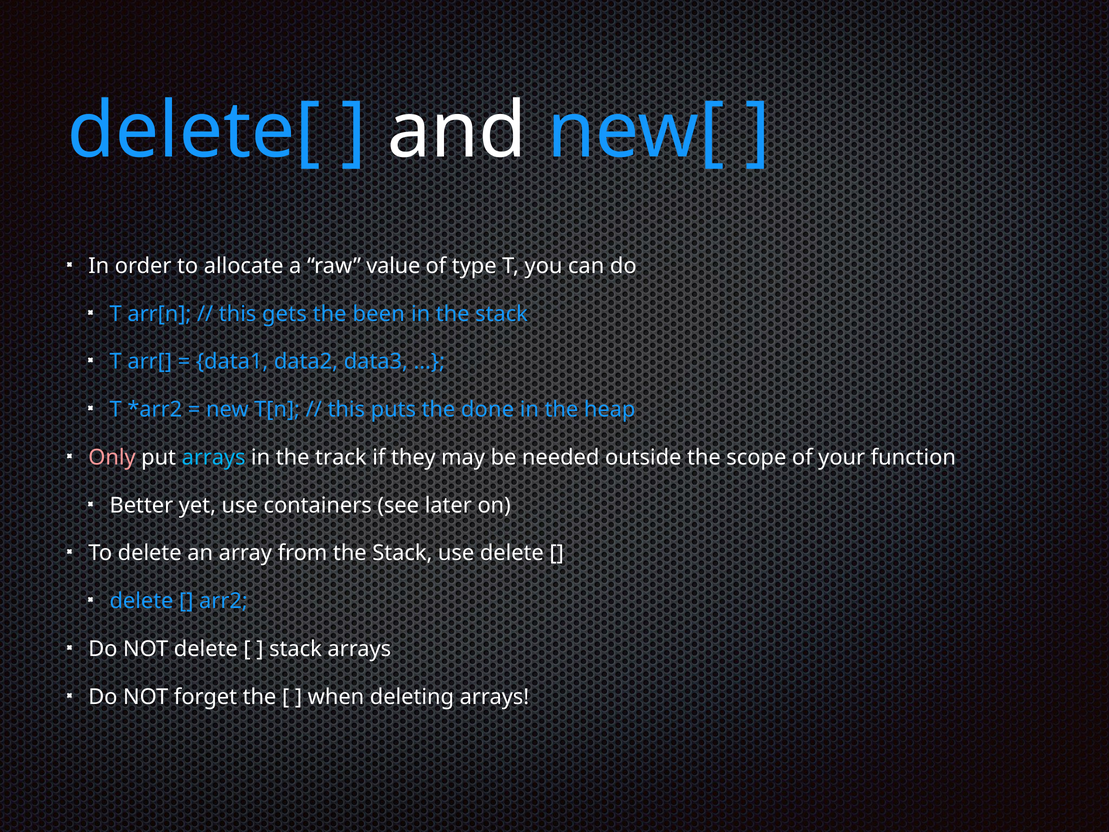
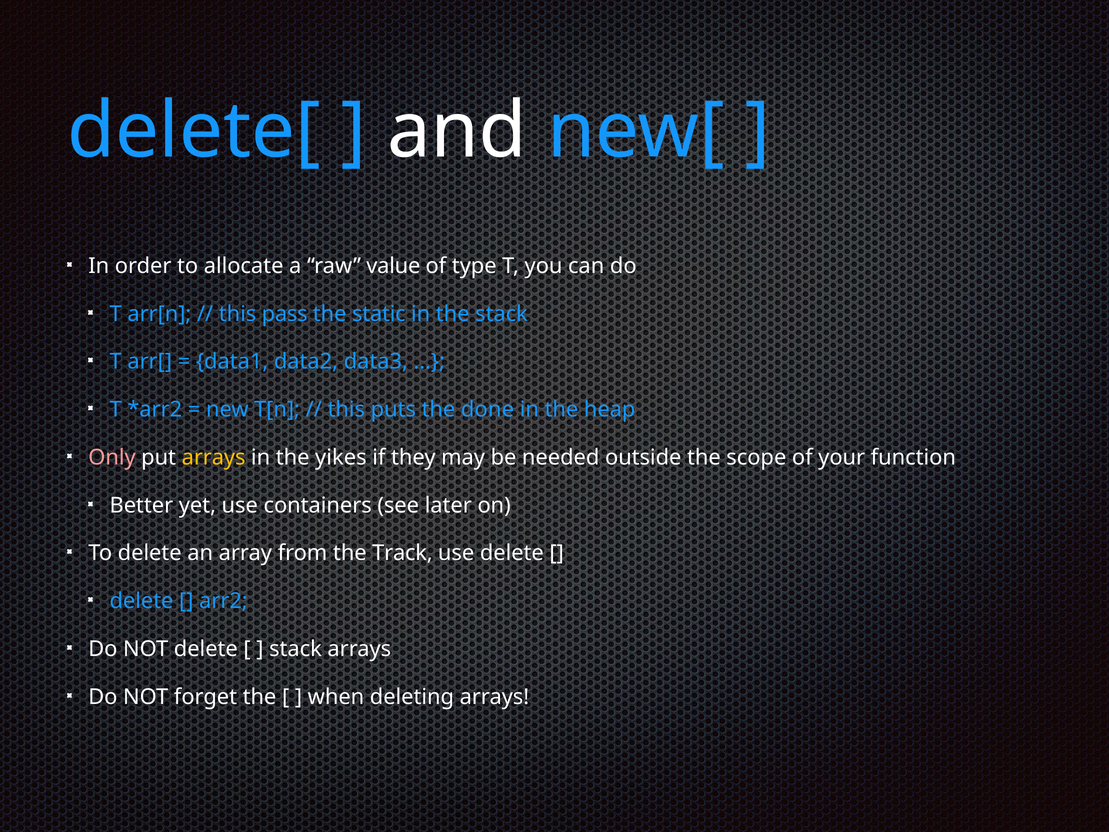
gets: gets -> pass (285, 314)
been: been -> static (379, 314)
arrays colour: light blue -> yellow (214, 457)
track: track -> yikes (341, 457)
from the Stack: Stack -> Track (402, 553)
